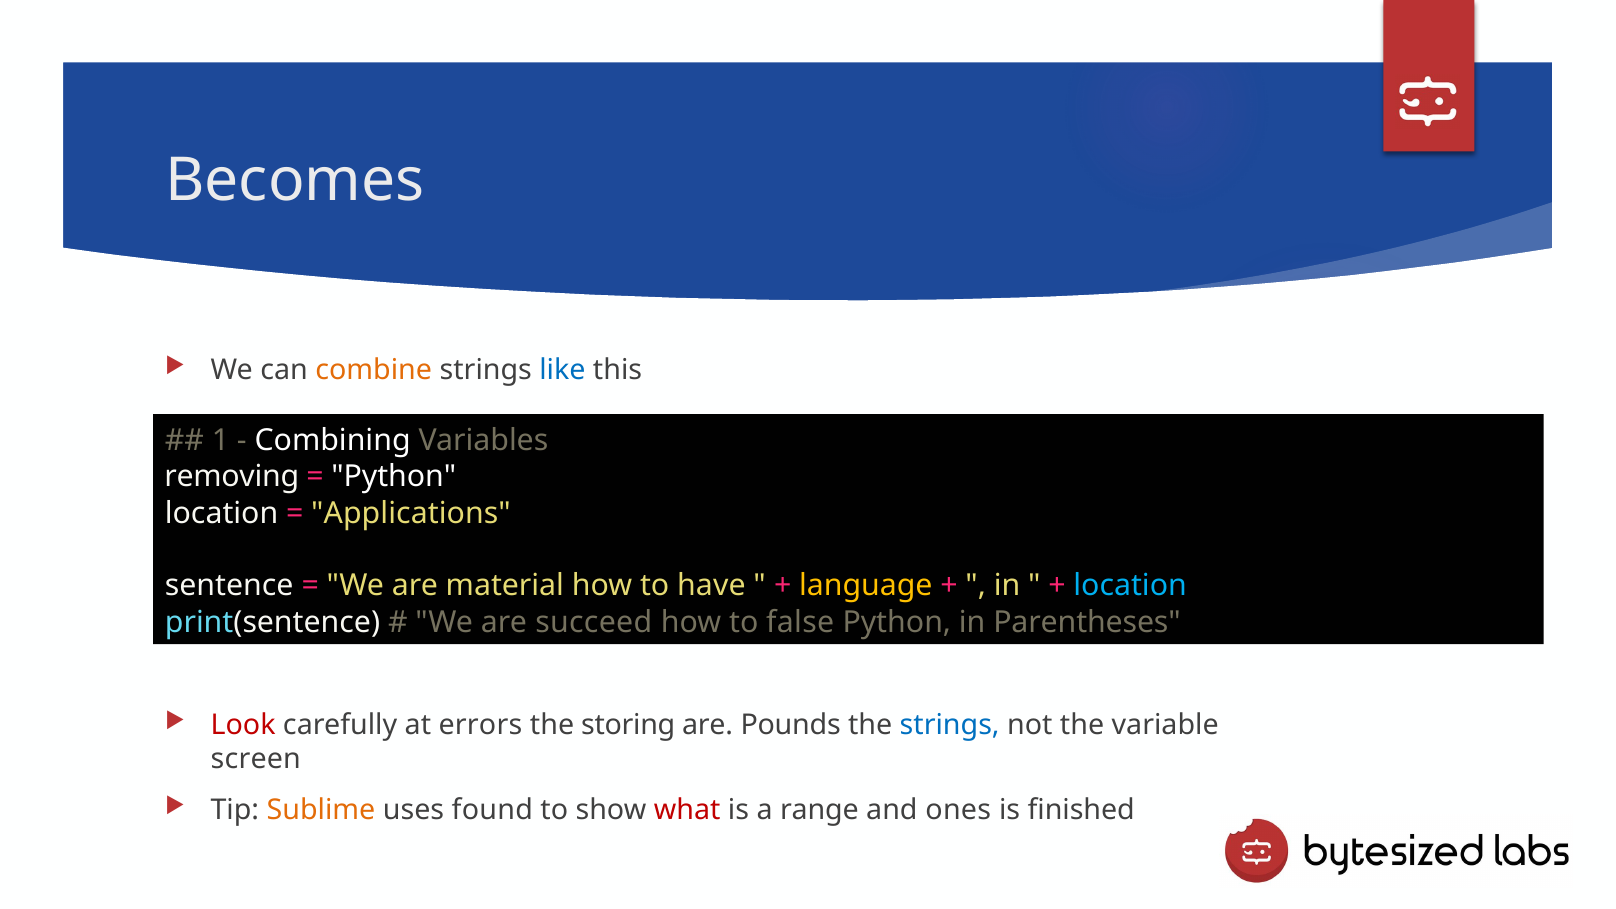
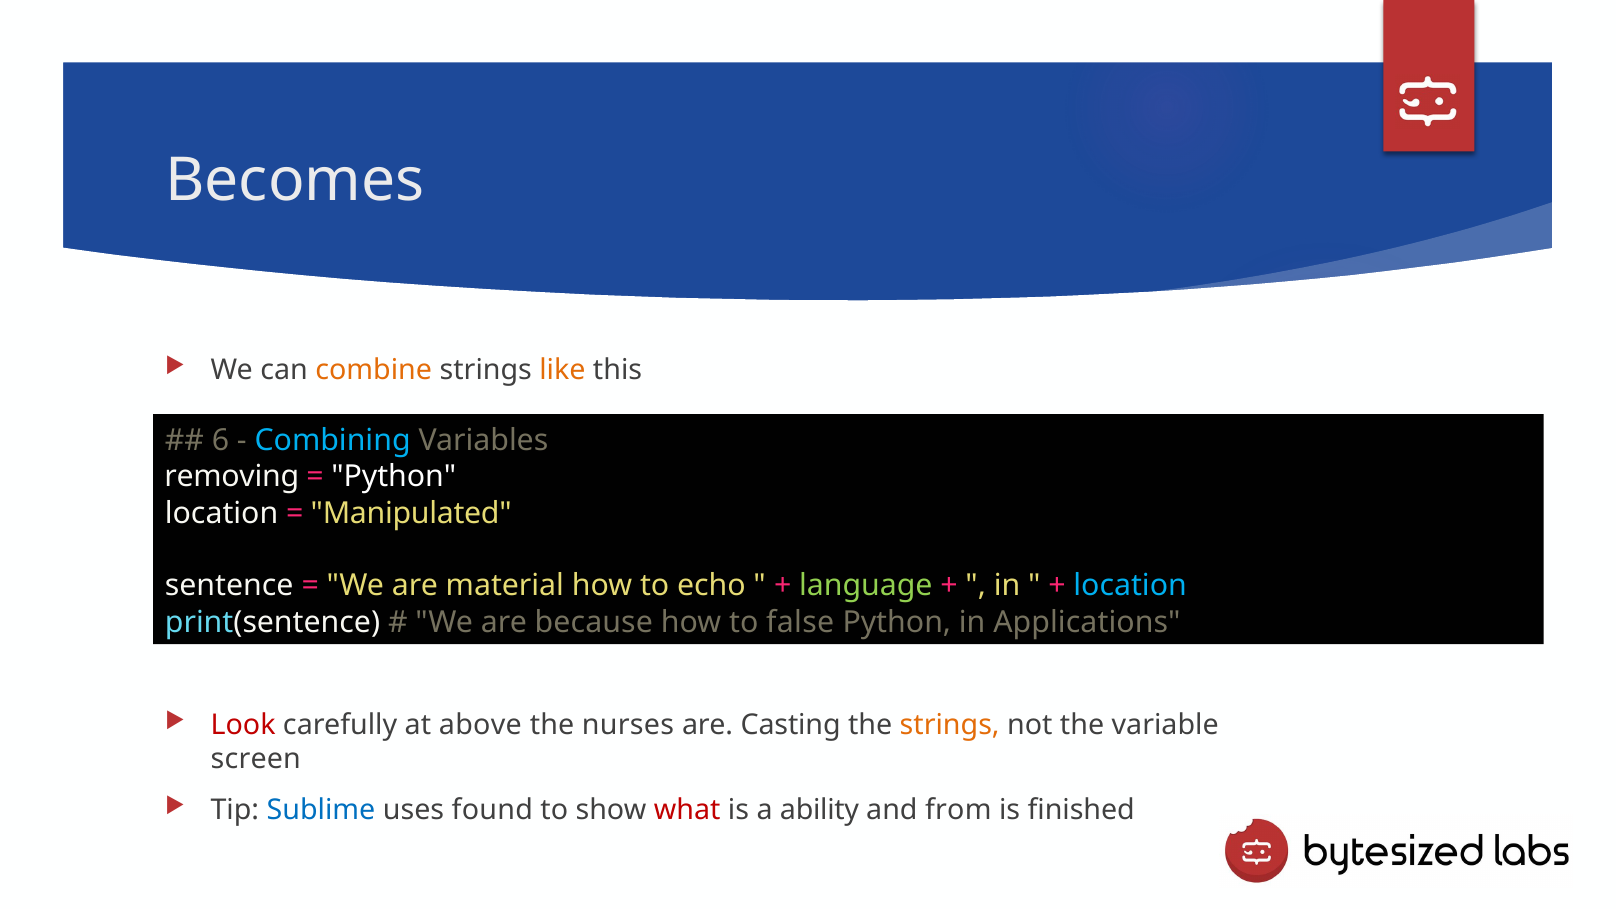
like colour: blue -> orange (562, 370)
1: 1 -> 6 (220, 440)
Combining colour: white -> light blue (333, 440)
Applications: Applications -> Manipulated (411, 513)
have: have -> echo (711, 586)
language colour: yellow -> light green (866, 586)
succeed: succeed -> because (594, 622)
Parentheses: Parentheses -> Applications (1087, 622)
errors: errors -> above (480, 725)
storing: storing -> nurses (628, 725)
Pounds: Pounds -> Casting (791, 725)
strings colour: blue -> orange (950, 725)
Sublime colour: orange -> blue (321, 810)
range: range -> ability (820, 810)
ones: ones -> from (958, 810)
